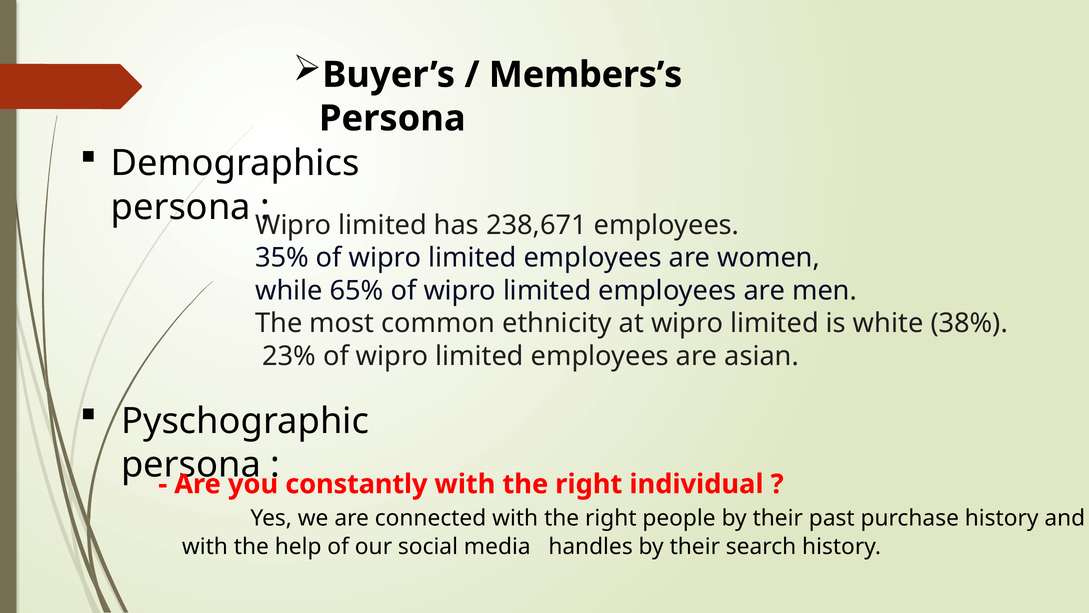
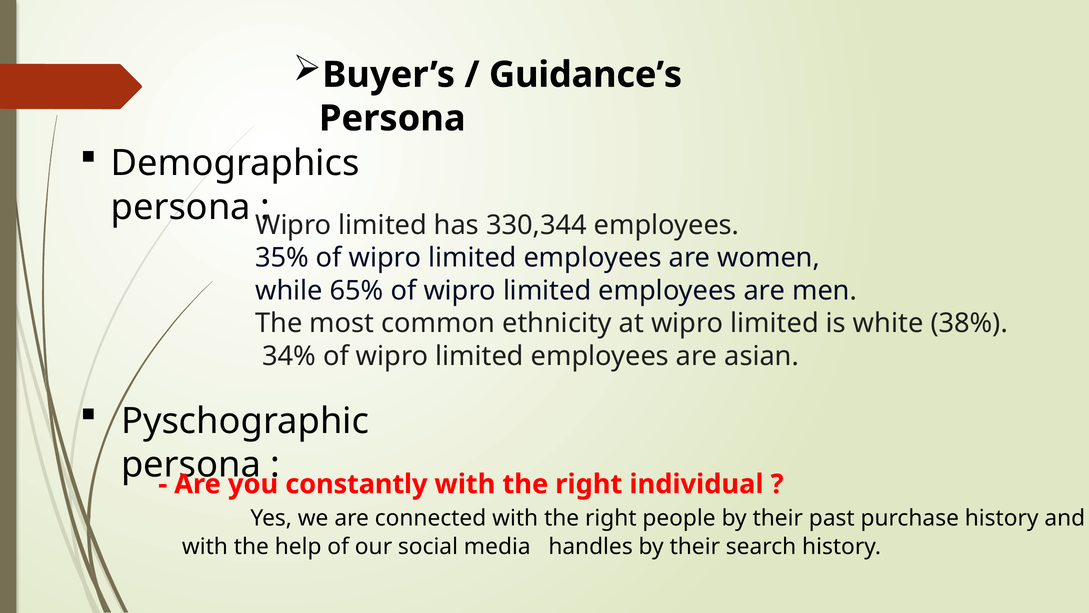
Members’s: Members’s -> Guidance’s (586, 75)
238,671: 238,671 -> 330,344 (536, 225)
23%: 23% -> 34% (289, 356)
